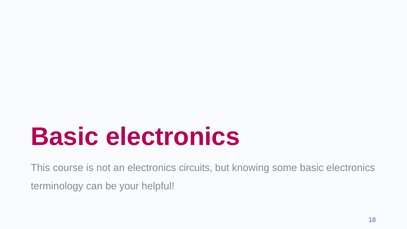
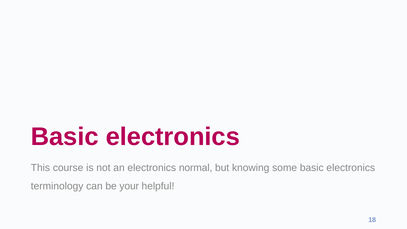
circuits: circuits -> normal (196, 168)
